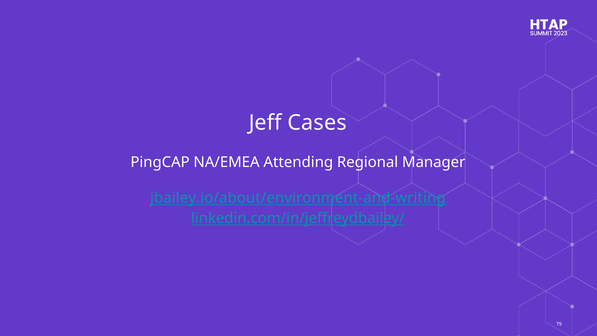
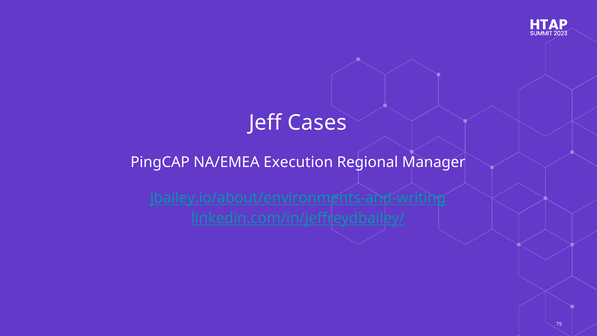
Attending: Attending -> Execution (298, 162)
jbailey.io/about/environment-and-writing: jbailey.io/about/environment-and-writing -> jbailey.io/about/environments-and-writing (298, 198)
